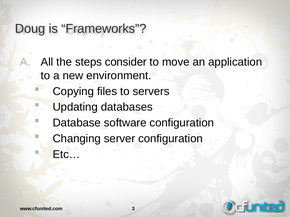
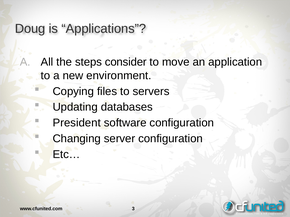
Frameworks: Frameworks -> Applications (104, 29)
Database: Database -> President (77, 123)
